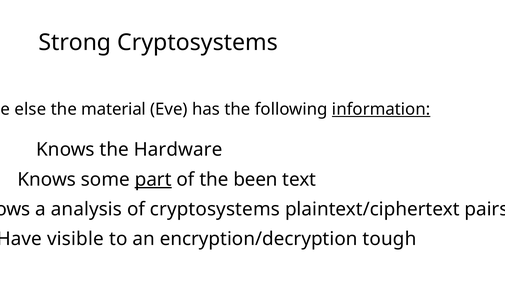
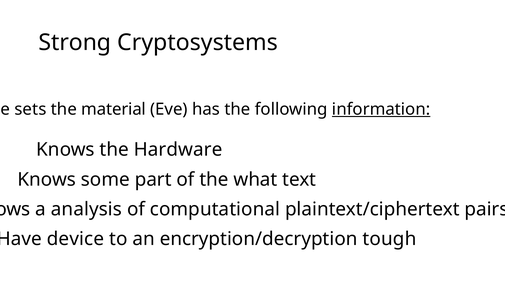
else: else -> sets (30, 109)
part underline: present -> none (153, 180)
been: been -> what (255, 180)
of cryptosystems: cryptosystems -> computational (215, 209)
visible: visible -> device (75, 239)
